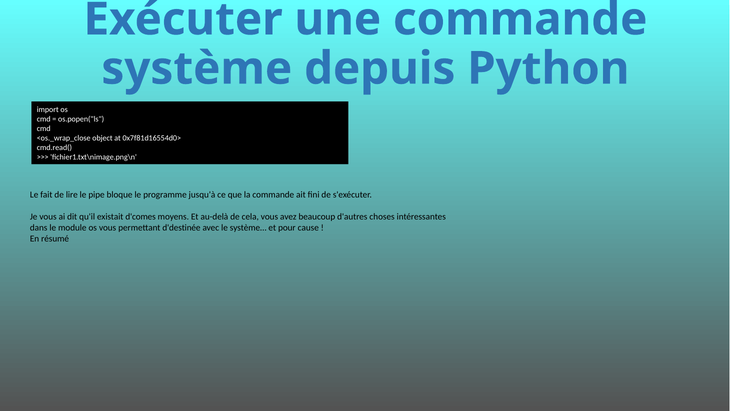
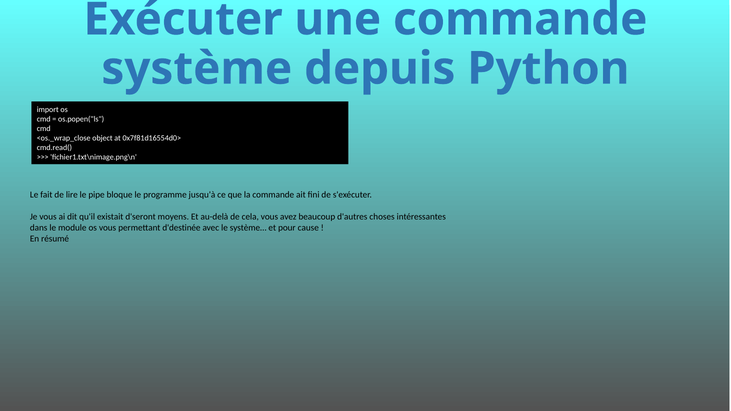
d'comes: d'comes -> d'seront (141, 217)
